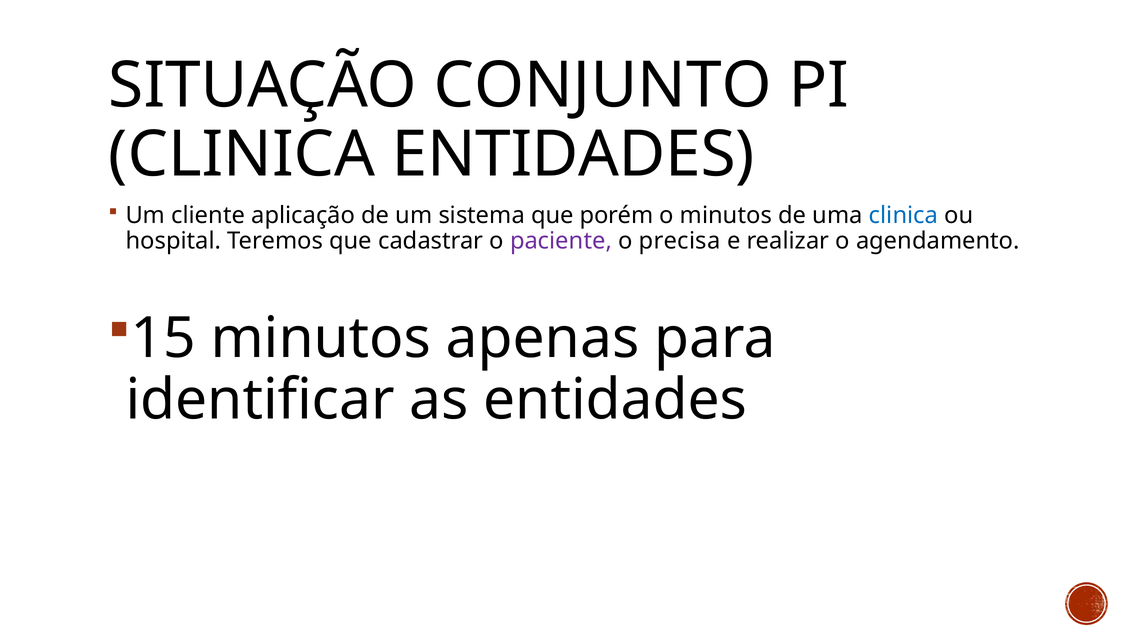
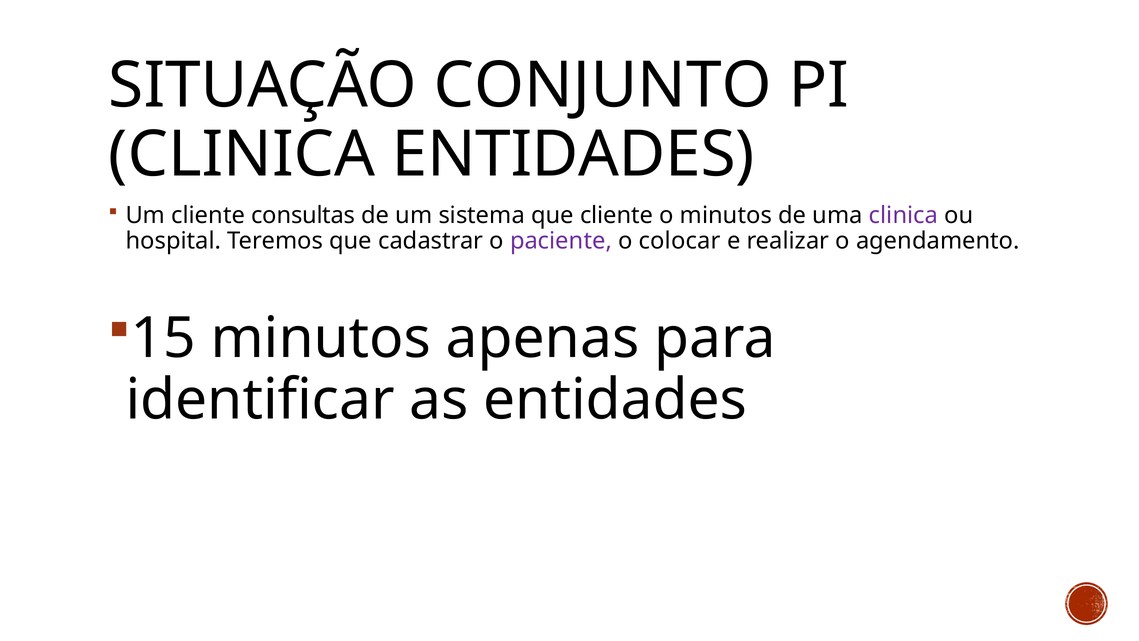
aplicação: aplicação -> consultas (303, 215)
que porém: porém -> cliente (617, 215)
clinica colour: blue -> purple (903, 215)
precisa: precisa -> colocar (680, 241)
